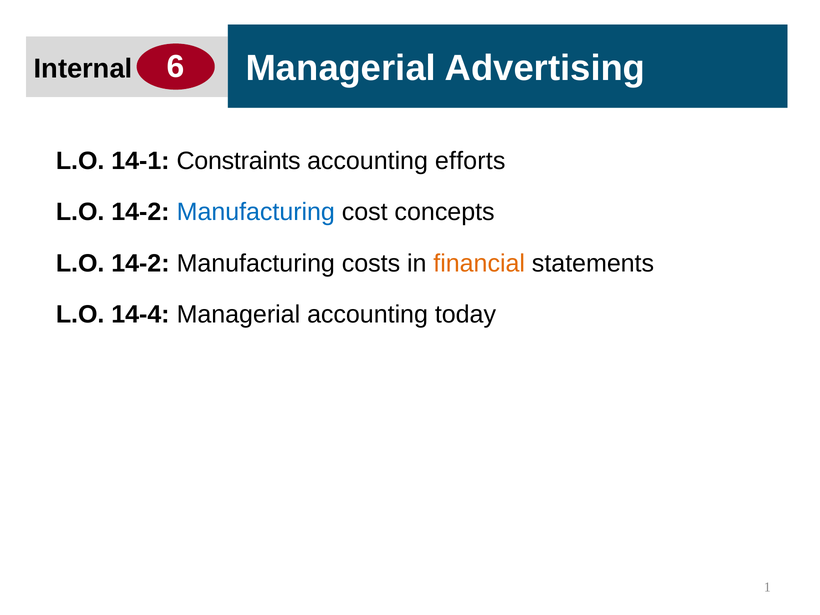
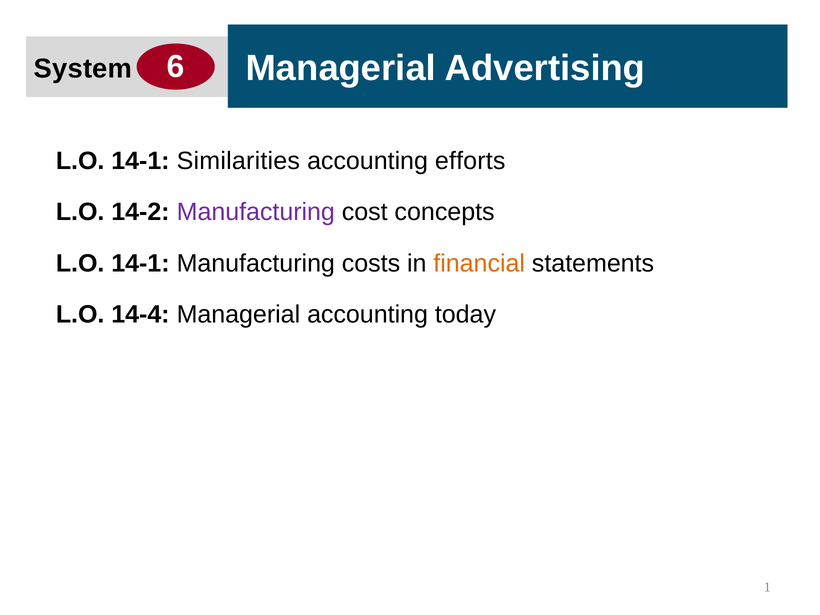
Internal: Internal -> System (83, 69)
Constraints: Constraints -> Similarities (238, 161)
Manufacturing colour: blue -> purple (256, 212)
14-2: 14-2 -> 14-1 (140, 263)
